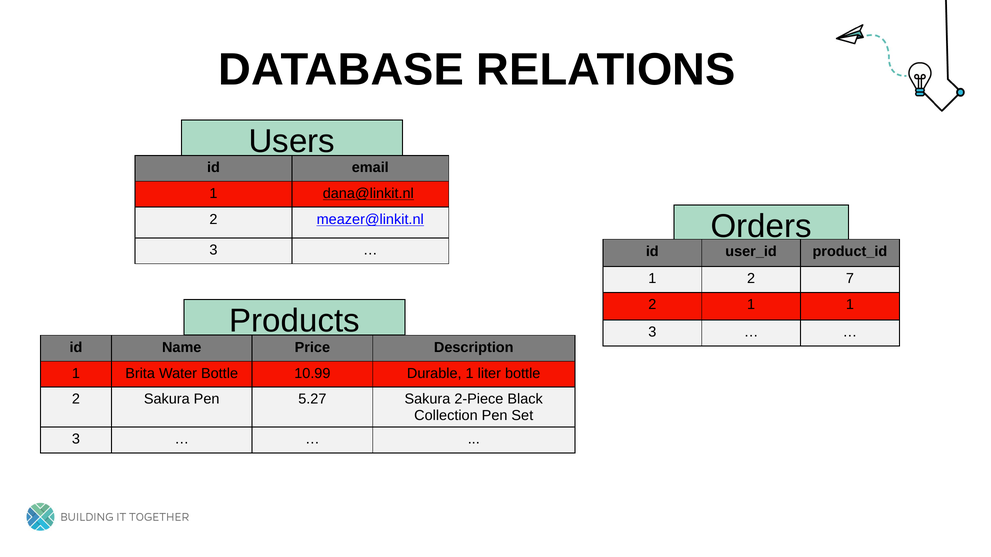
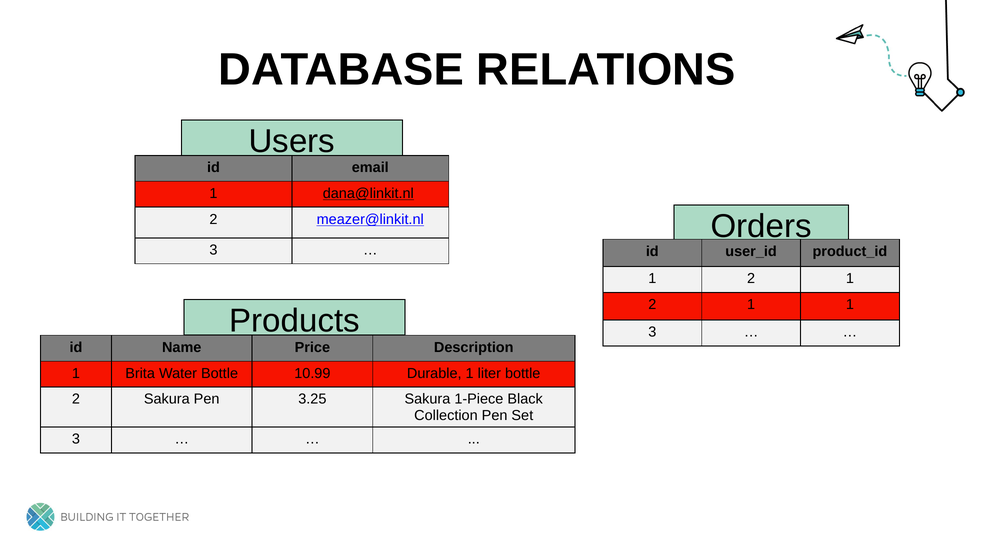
7: 7 -> 1 (850, 279)
5.27: 5.27 -> 3.25 (312, 400)
2-Piece: 2-Piece -> 1-Piece (479, 400)
